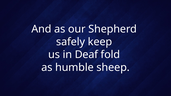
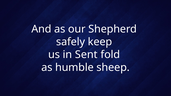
Deaf: Deaf -> Sent (86, 55)
